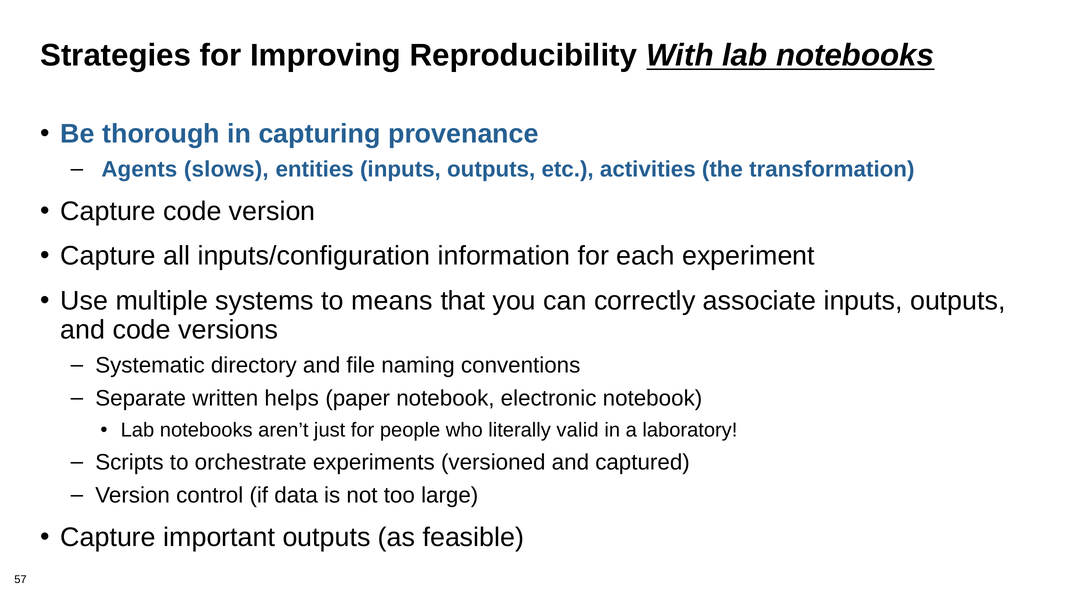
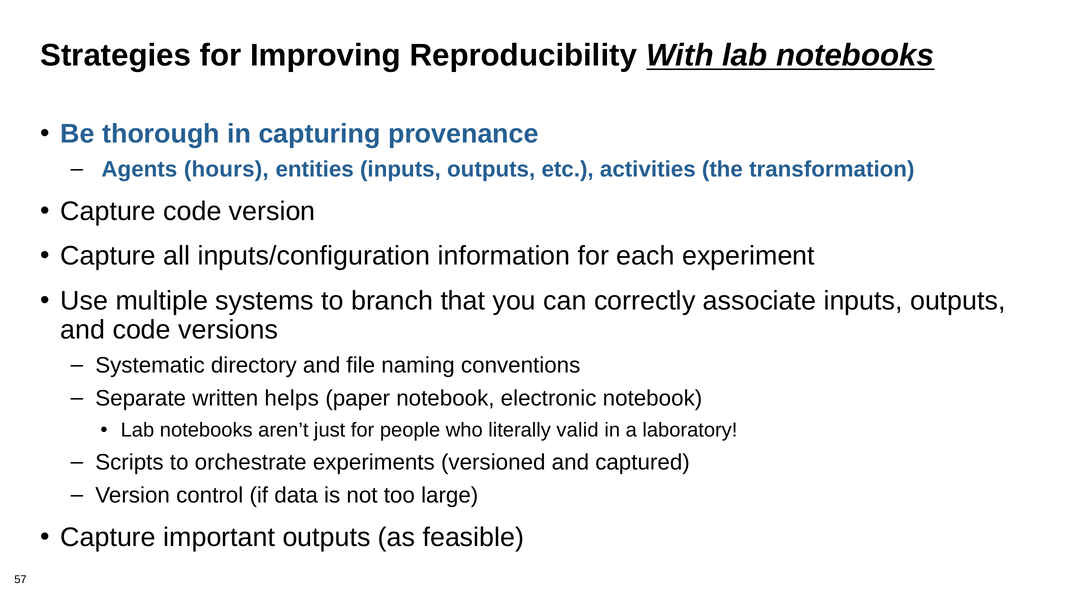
slows: slows -> hours (226, 169)
means: means -> branch (392, 301)
